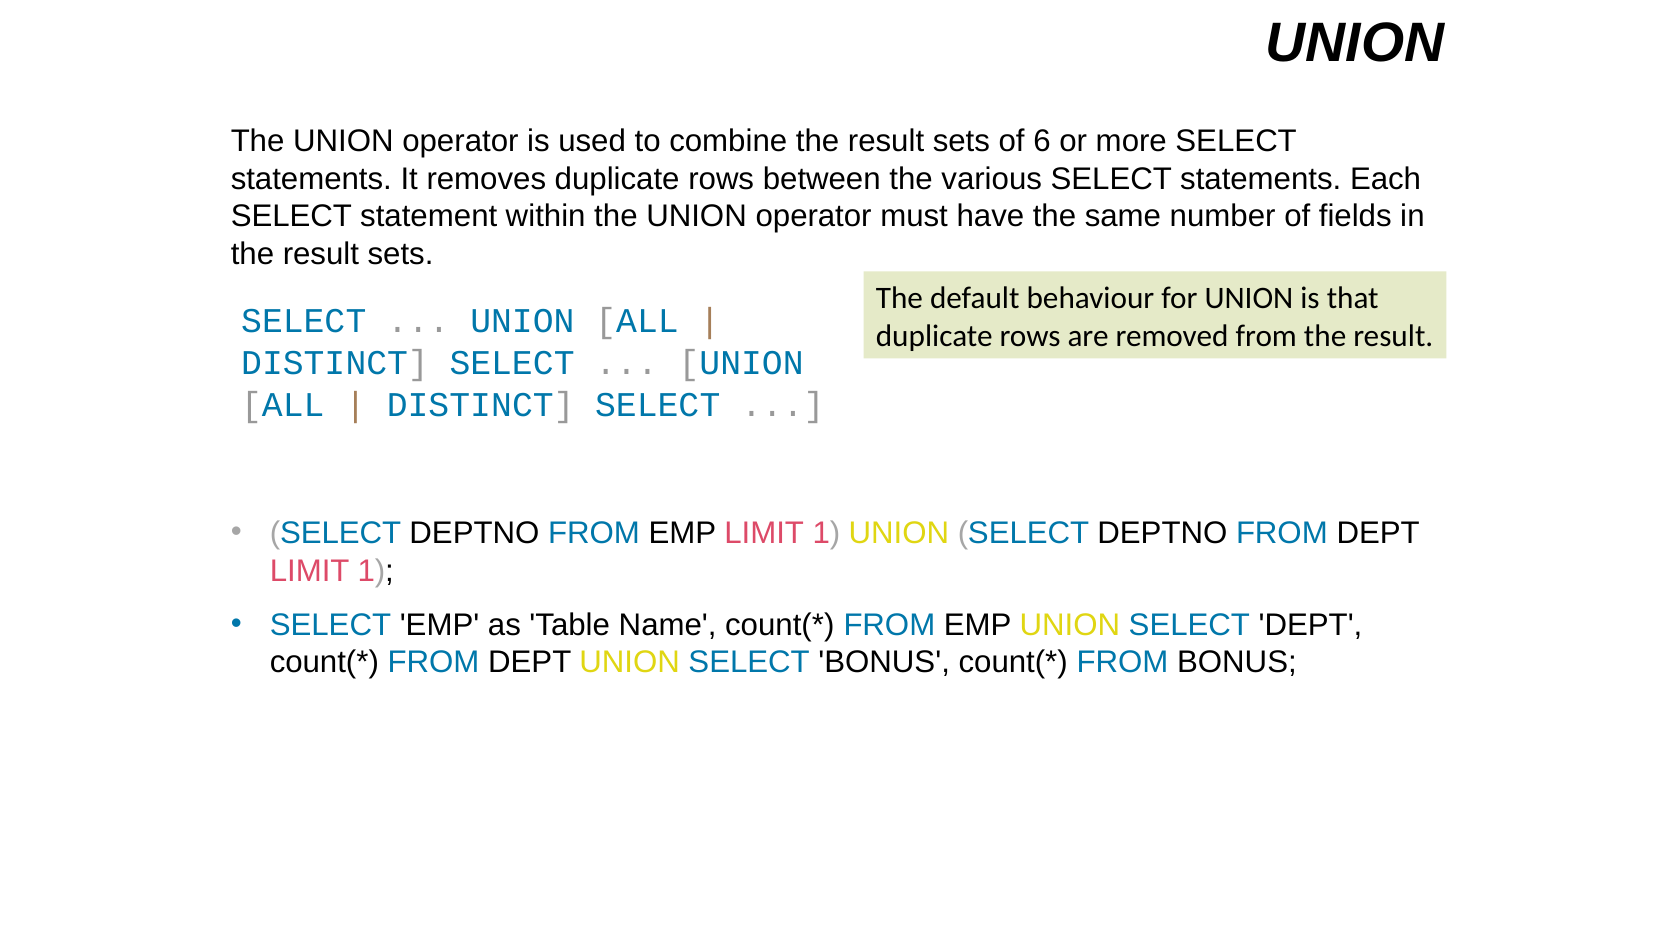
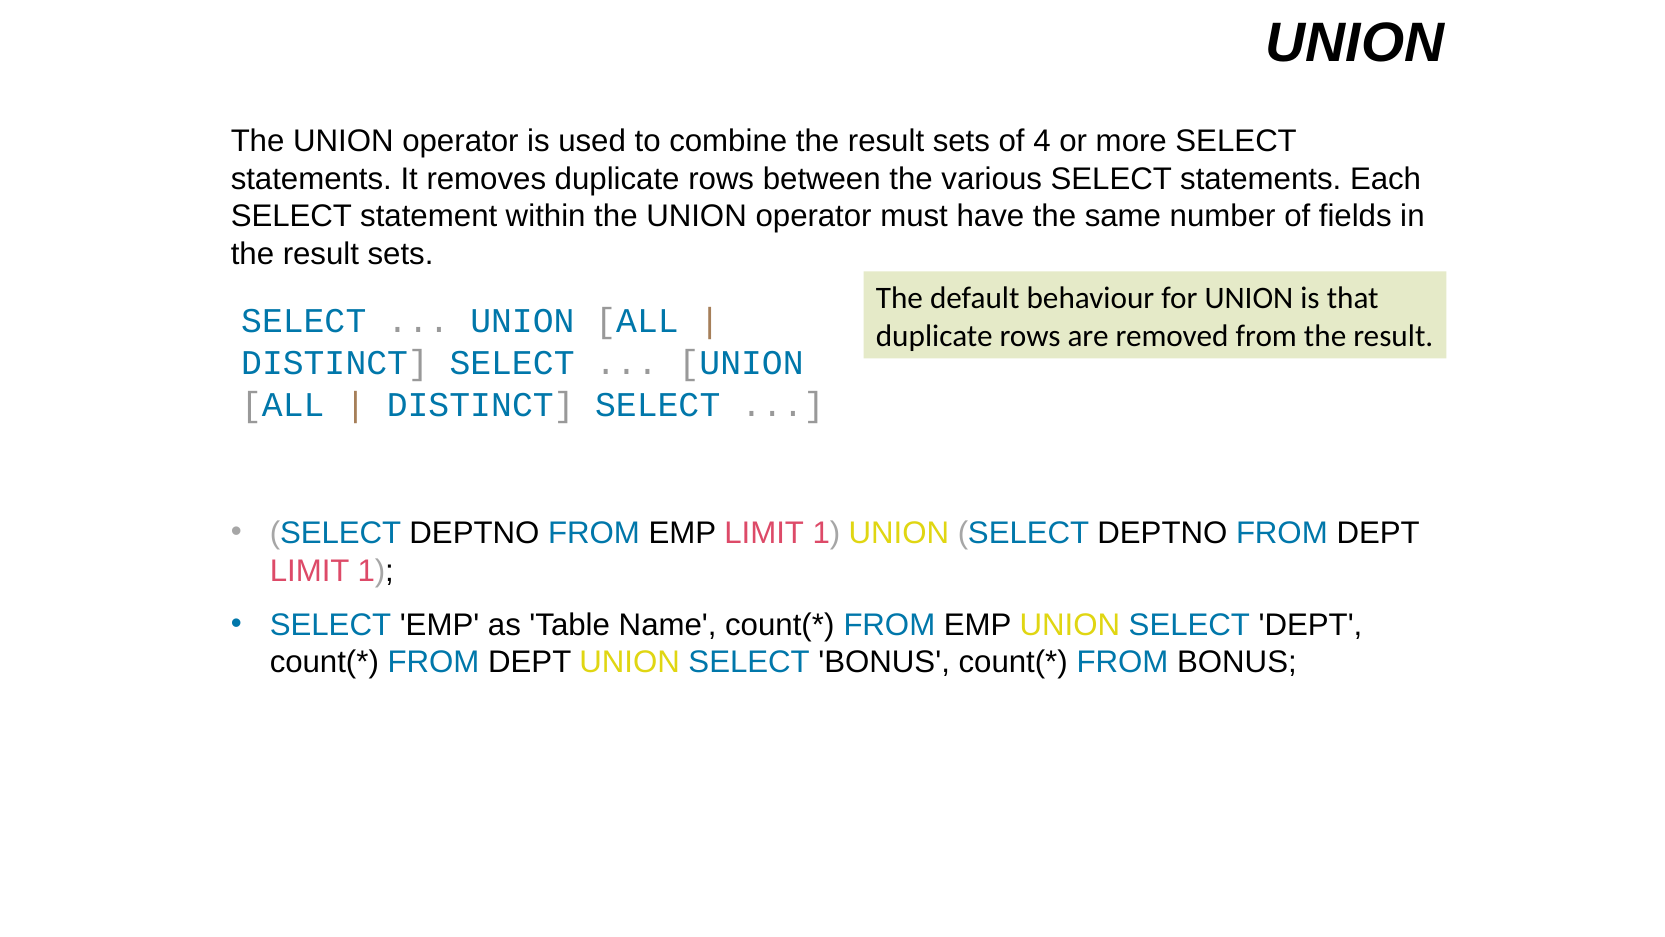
6: 6 -> 4 (1042, 141)
